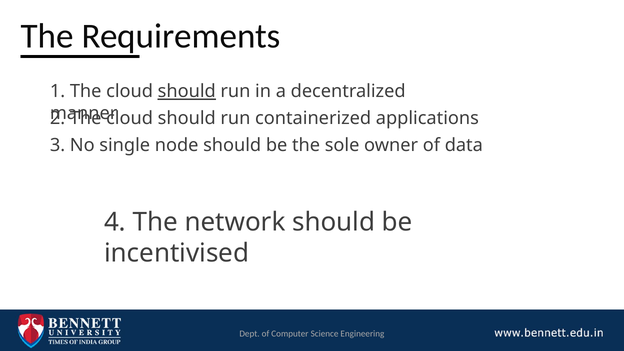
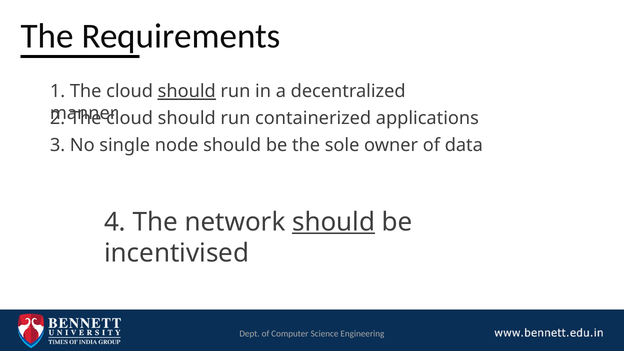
should underline: none -> present (334, 222)
